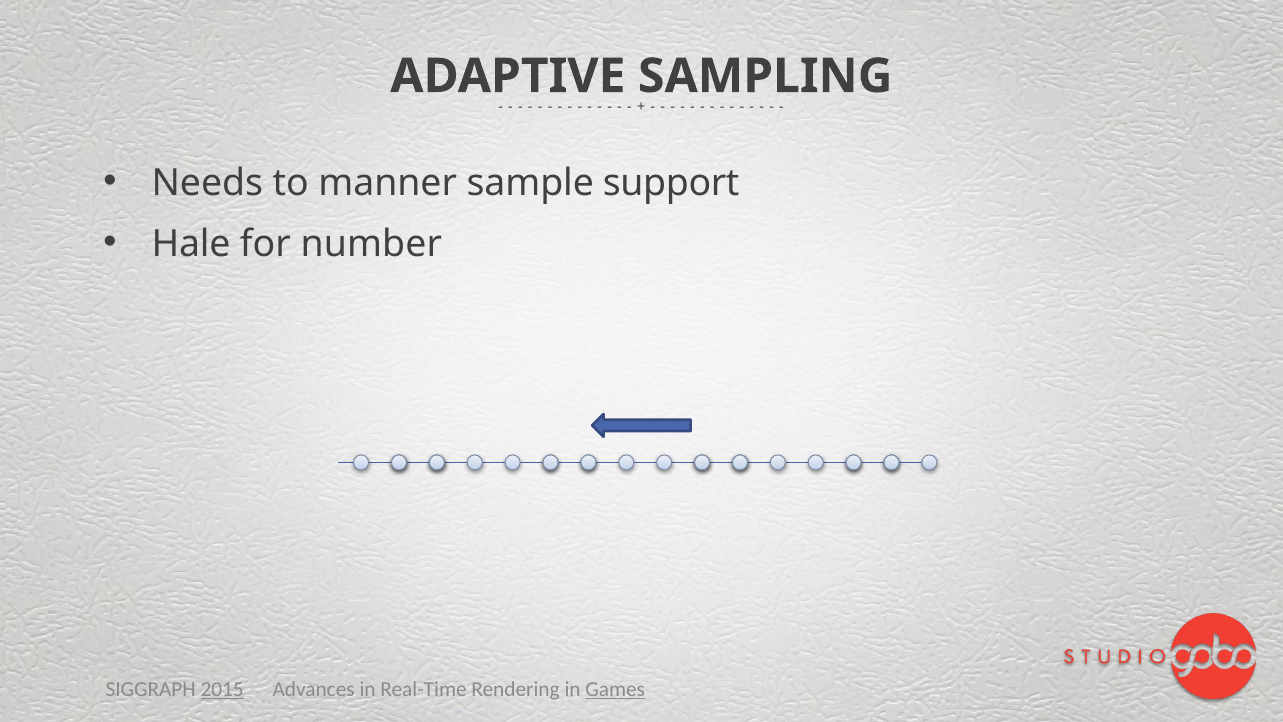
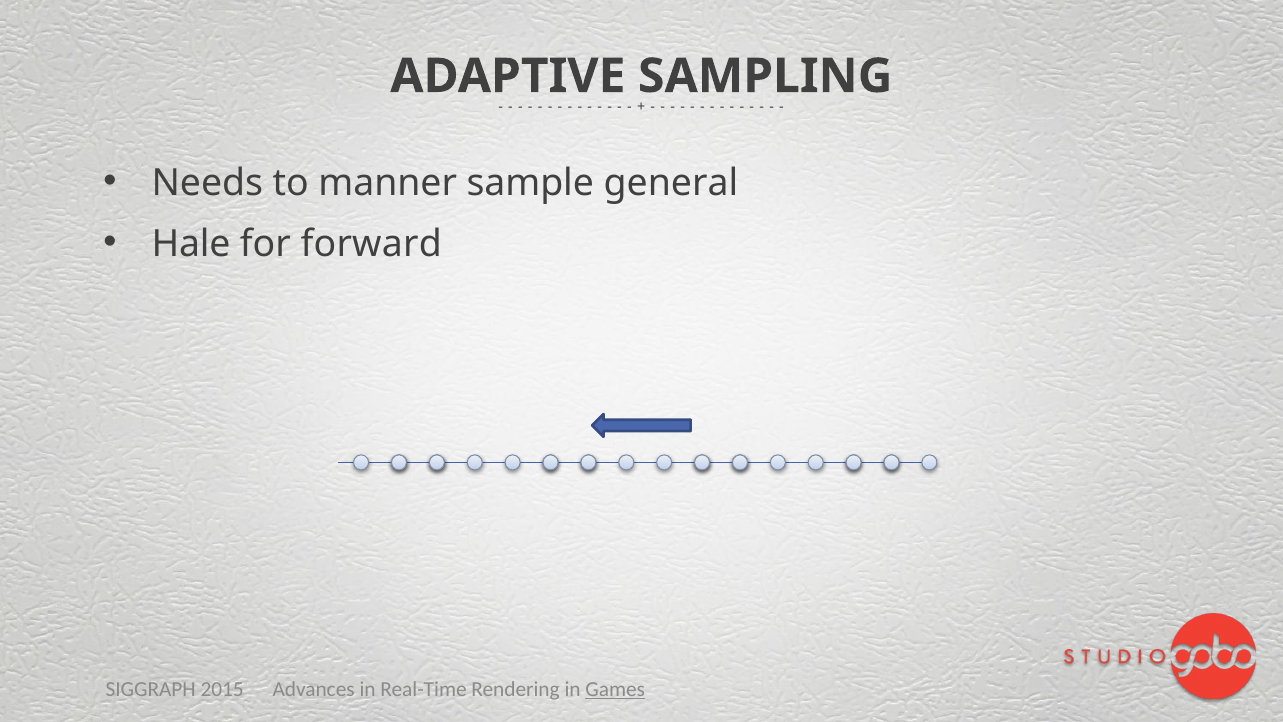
support: support -> general (671, 183)
number: number -> forward (371, 244)
2015 underline: present -> none (222, 689)
